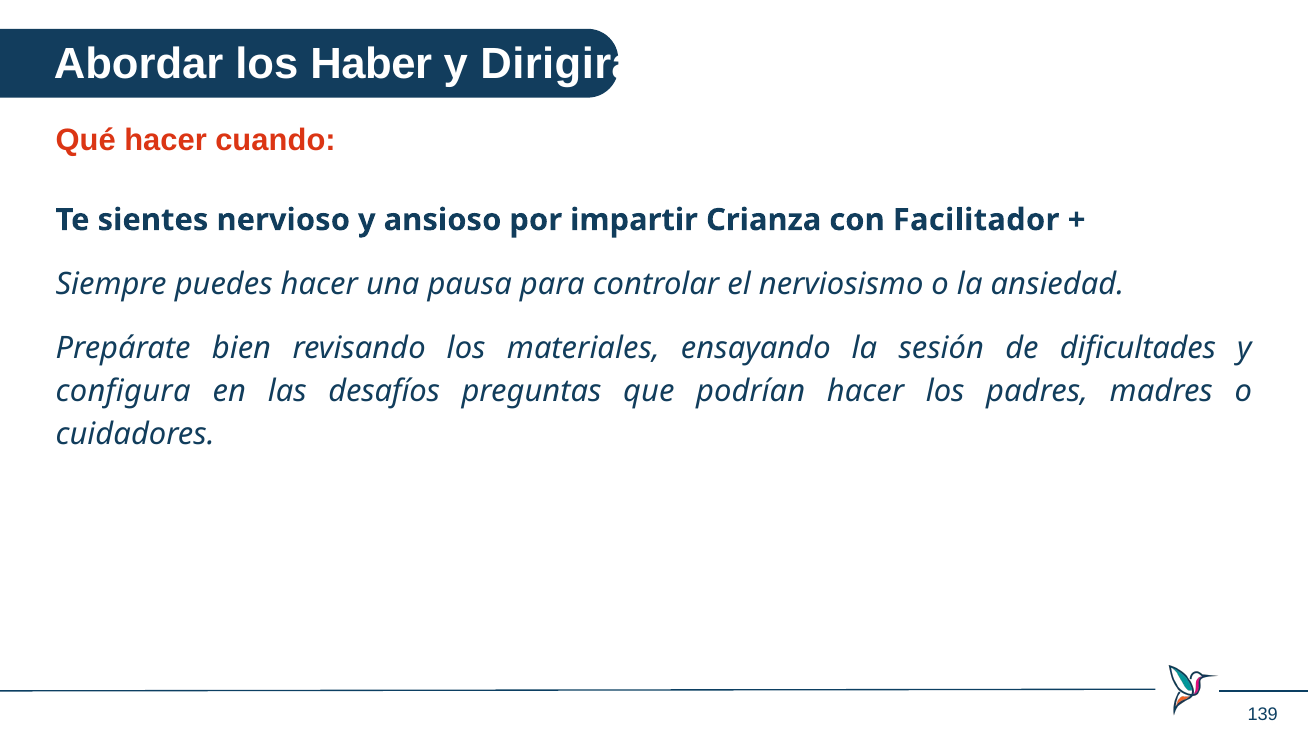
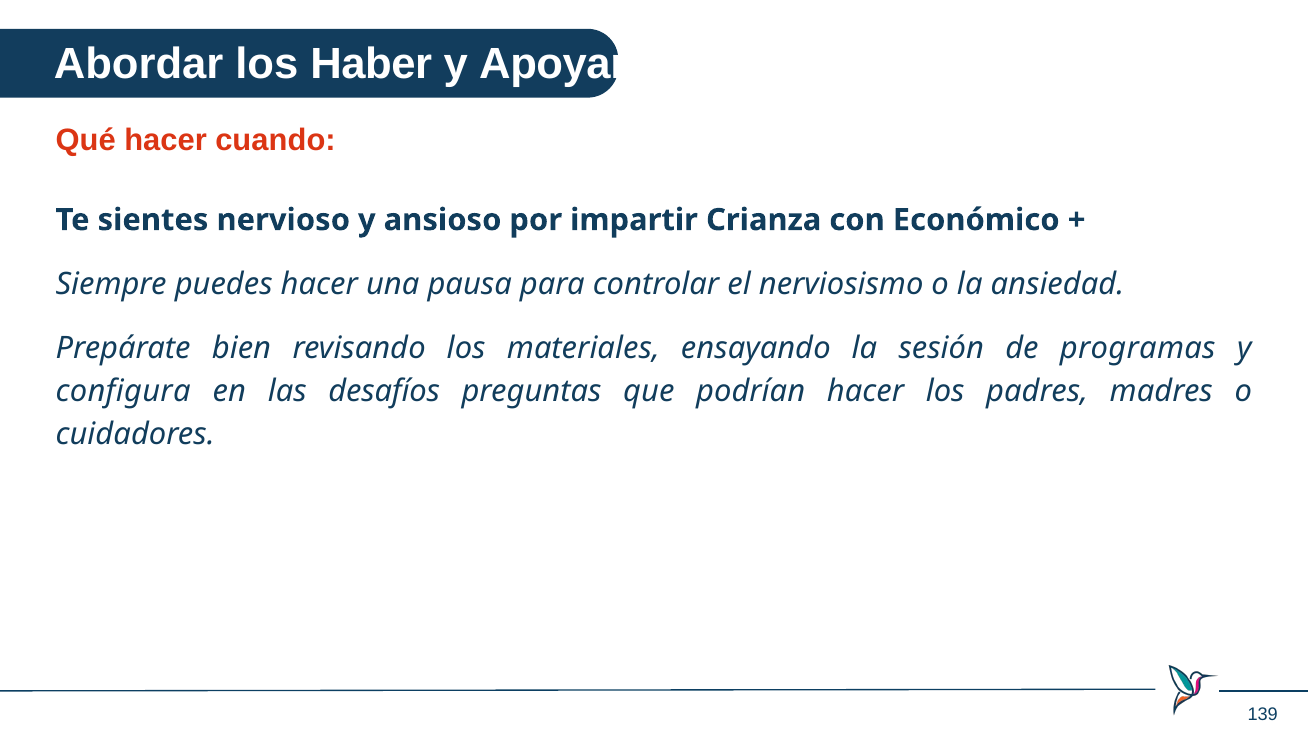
Dirigirás: Dirigirás -> Apoyarle (571, 64)
Facilitador: Facilitador -> Económico (976, 220)
dificultades: dificultades -> programas (1138, 349)
